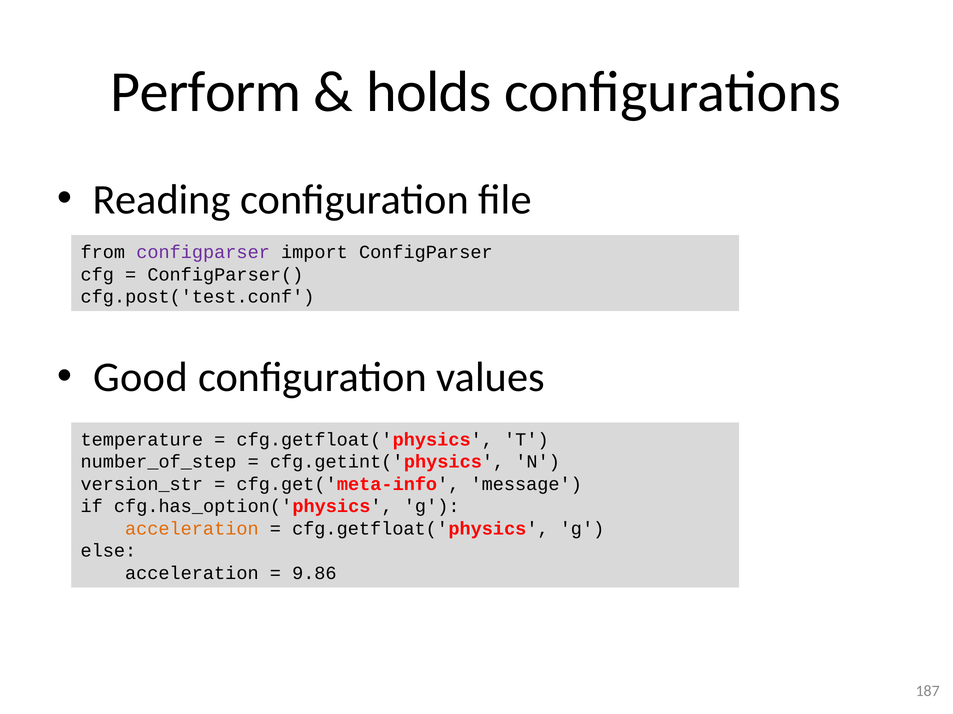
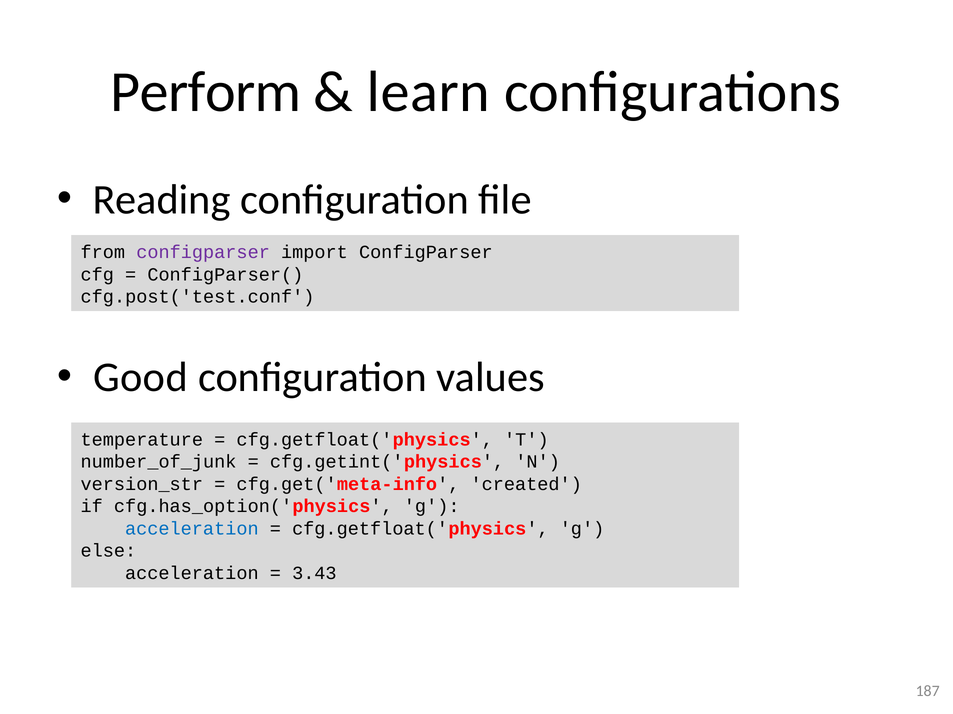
holds: holds -> learn (428, 92)
number_of_step: number_of_step -> number_of_junk (159, 462)
message: message -> created (526, 485)
acceleration colour: orange -> blue (192, 529)
9.86: 9.86 -> 3.43 (314, 574)
